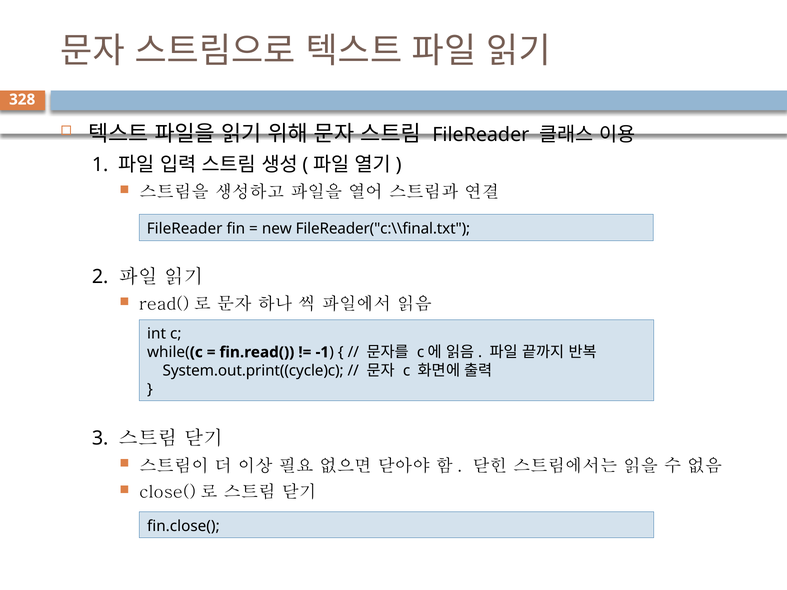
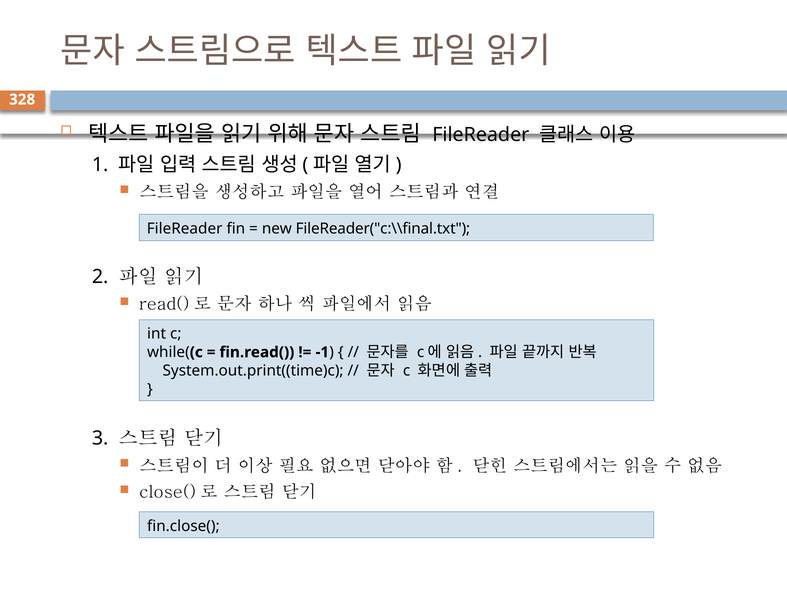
System.out.print((cycle)c: System.out.print((cycle)c -> System.out.print((time)c (253, 371)
